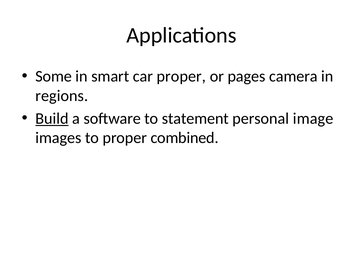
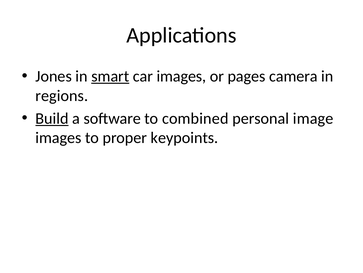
Some: Some -> Jones (54, 76)
smart underline: none -> present (110, 76)
car proper: proper -> images (181, 76)
statement: statement -> combined (195, 118)
combined: combined -> keypoints (184, 137)
